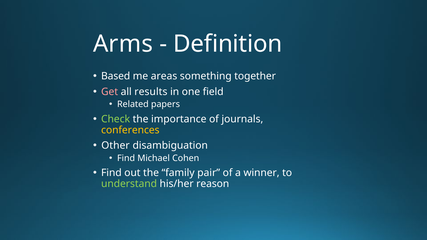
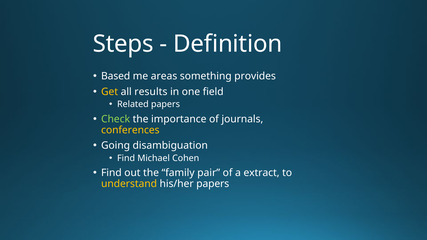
Arms: Arms -> Steps (123, 44)
together: together -> provides (255, 76)
Get colour: pink -> yellow (110, 92)
Other: Other -> Going (116, 146)
winner: winner -> extract (262, 173)
understand colour: light green -> yellow (129, 184)
his/her reason: reason -> papers (213, 184)
